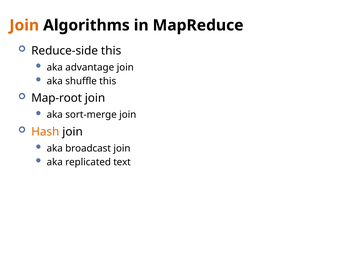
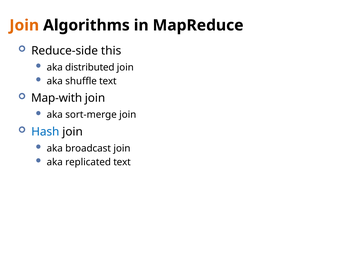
advantage: advantage -> distributed (90, 67)
shuffle this: this -> text (108, 81)
Map-root: Map-root -> Map-with (57, 98)
Hash colour: orange -> blue (45, 131)
